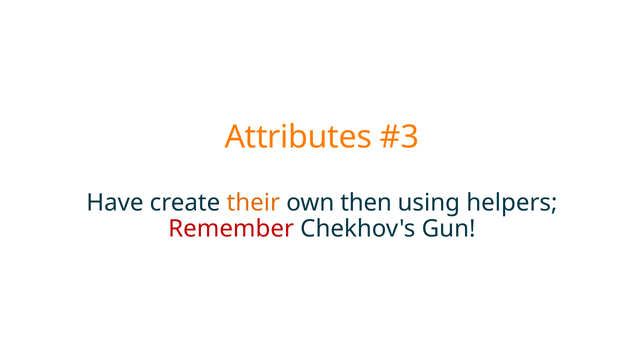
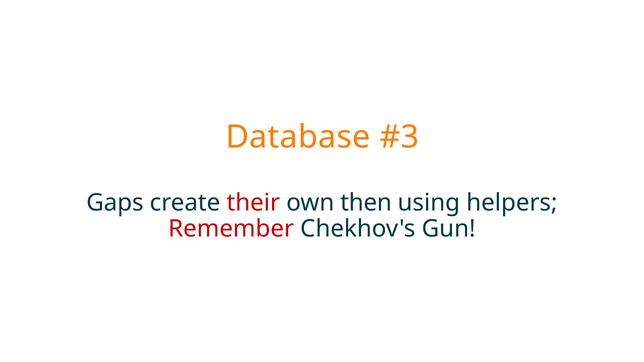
Attributes: Attributes -> Database (298, 137)
Have: Have -> Gaps (115, 203)
their colour: orange -> red (253, 203)
